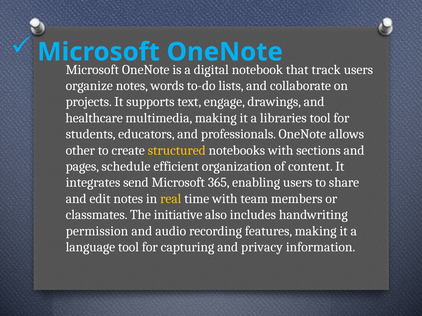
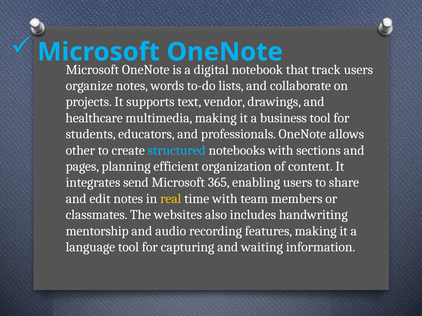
engage: engage -> vendor (224, 102)
libraries: libraries -> business (283, 118)
structured colour: yellow -> light blue (177, 151)
schedule: schedule -> planning (126, 167)
initiative: initiative -> websites (178, 215)
permission: permission -> mentorship (97, 231)
privacy: privacy -> waiting (262, 248)
